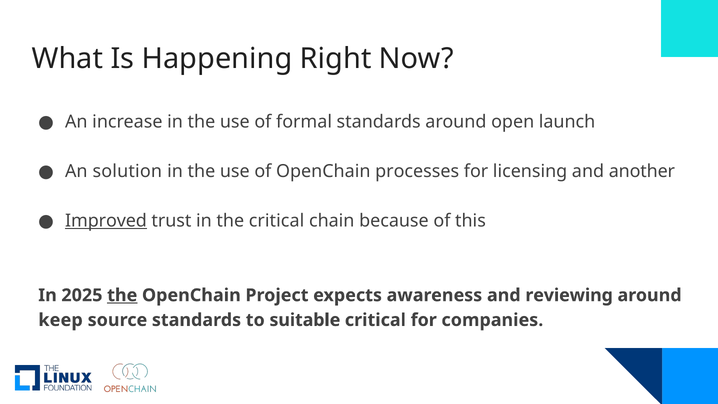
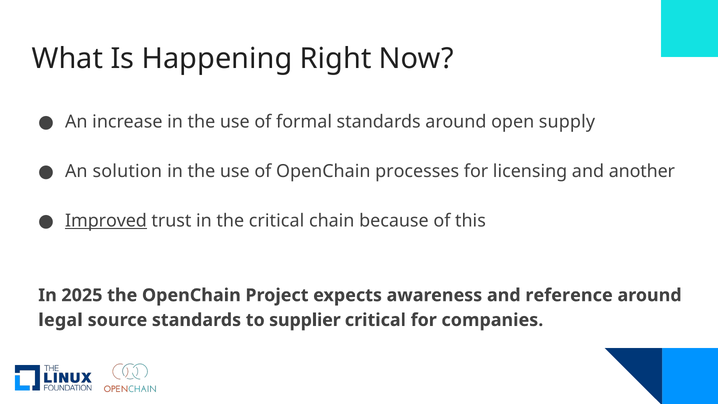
launch: launch -> supply (567, 122)
the underline: present -> none (122, 295)
reviewing: reviewing -> reference (569, 295)
keep: keep -> legal (61, 320)
suitable: suitable -> supplier (305, 320)
